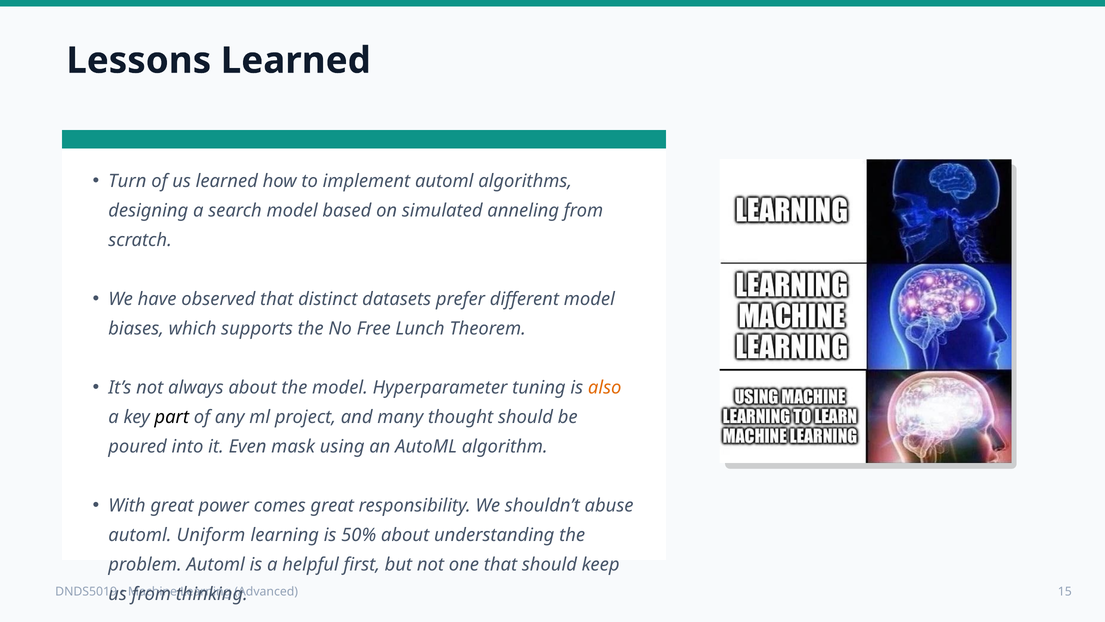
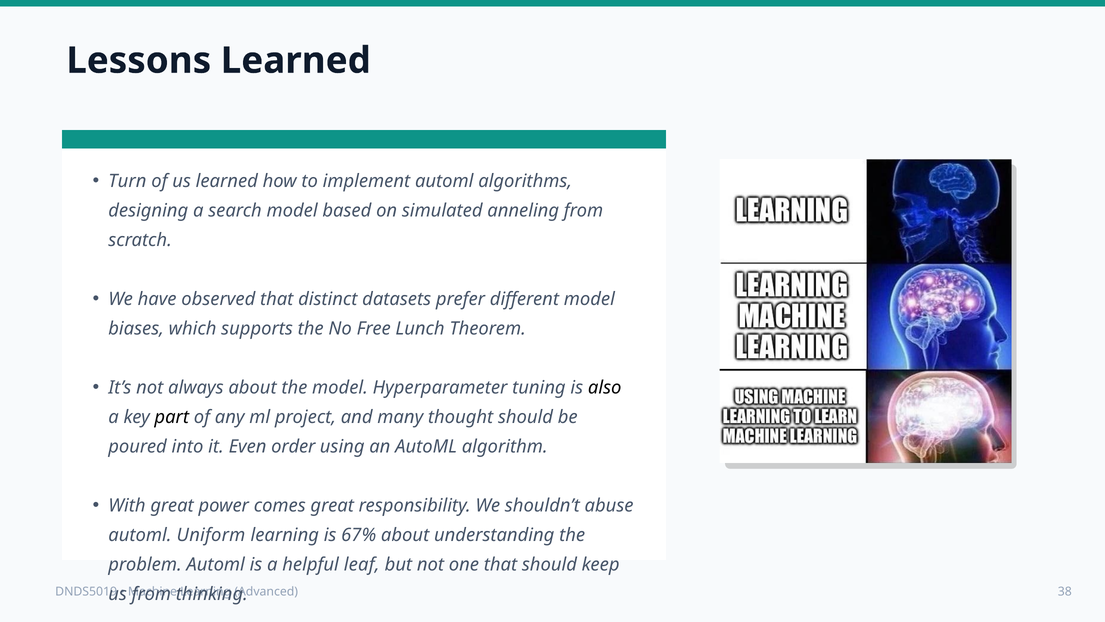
also colour: orange -> black (605, 387)
mask: mask -> order (293, 446)
50%: 50% -> 67% (359, 535)
first: first -> leaf (362, 564)
15: 15 -> 38 (1065, 591)
